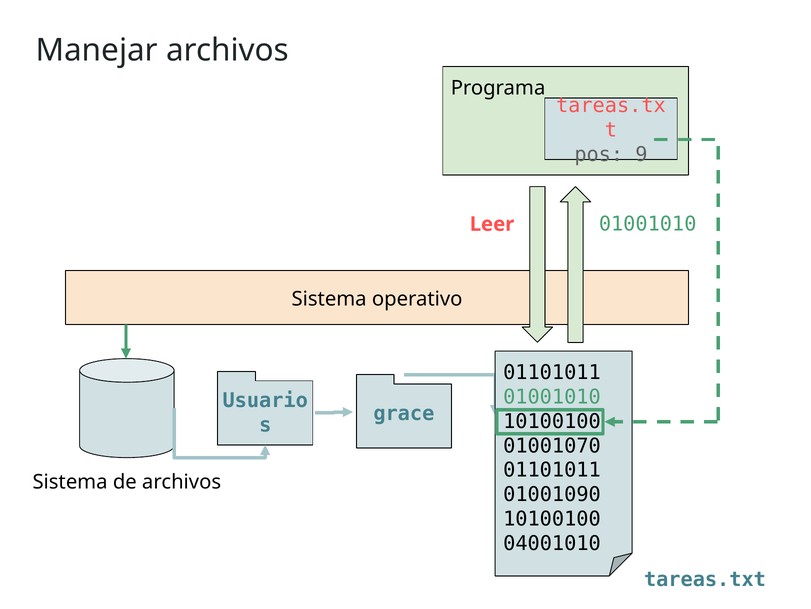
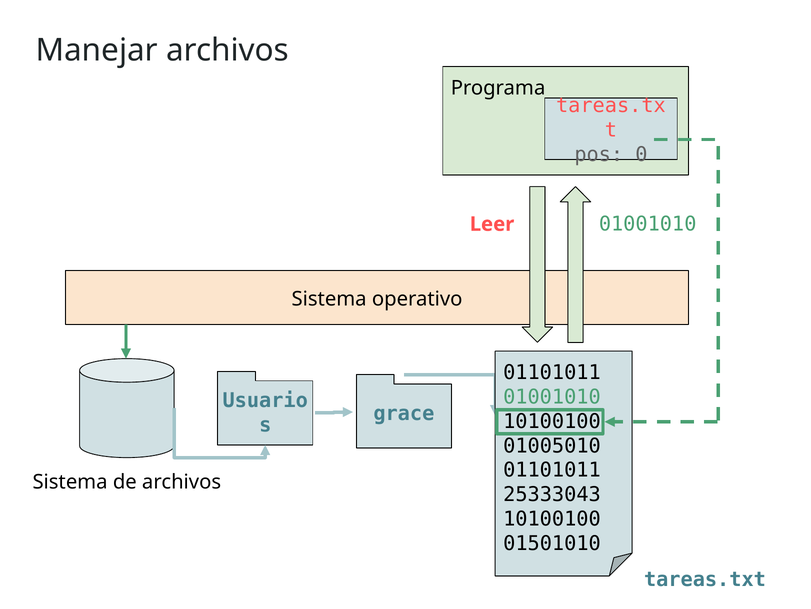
9: 9 -> 0 (641, 154)
01001070: 01001070 -> 01005010 (552, 445)
01001090: 01001090 -> 25333043 (552, 494)
04001010: 04001010 -> 01501010 (552, 543)
